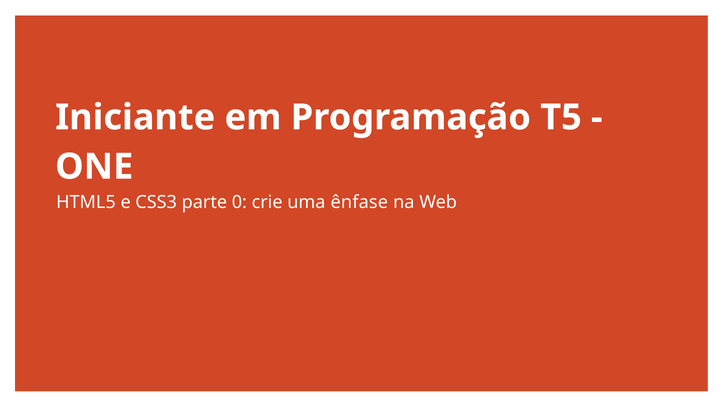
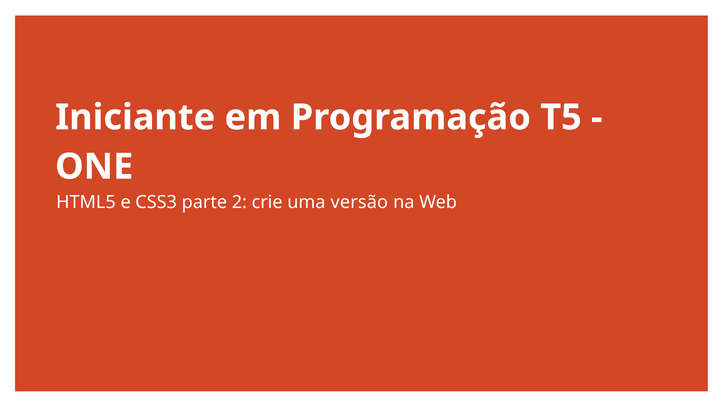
0: 0 -> 2 (239, 202)
ênfase: ênfase -> versão (359, 202)
